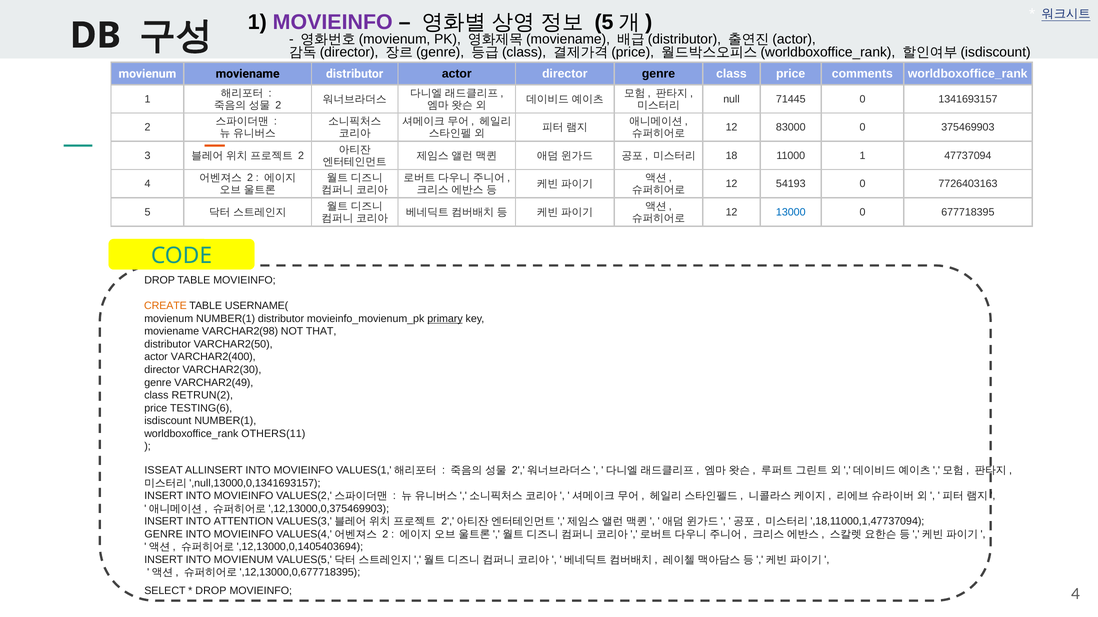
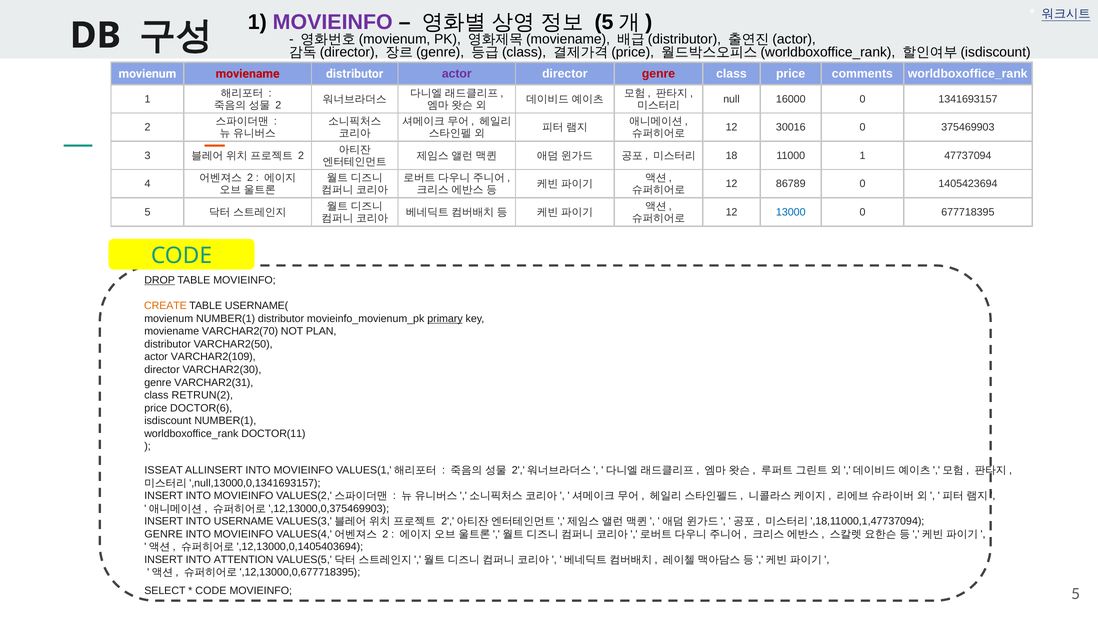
moviename colour: black -> red (248, 74)
actor colour: black -> purple (457, 74)
genre colour: black -> red (659, 74)
71445: 71445 -> 16000 (791, 99)
83000: 83000 -> 30016 (791, 128)
54193: 54193 -> 86789 (791, 184)
7726403163: 7726403163 -> 1405423694 (968, 184)
DROP underline: none -> present (160, 281)
VARCHAR2(98: VARCHAR2(98 -> VARCHAR2(70 (240, 332)
THAT: THAT -> PLAN (321, 332)
VARCHAR2(400: VARCHAR2(400 -> VARCHAR2(109 (213, 357)
VARCHAR2(49: VARCHAR2(49 -> VARCHAR2(31 (214, 383)
TESTING(6: TESTING(6 -> DOCTOR(6 (201, 409)
OTHERS(11: OTHERS(11 -> DOCTOR(11 (273, 434)
ATTENTION: ATTENTION -> USERNAME (244, 522)
INTO MOVIENUM: MOVIENUM -> ATTENTION (244, 560)
DROP: DROP -> CODE (211, 591)
MOVIEINFO 4: 4 -> 5 (1076, 595)
